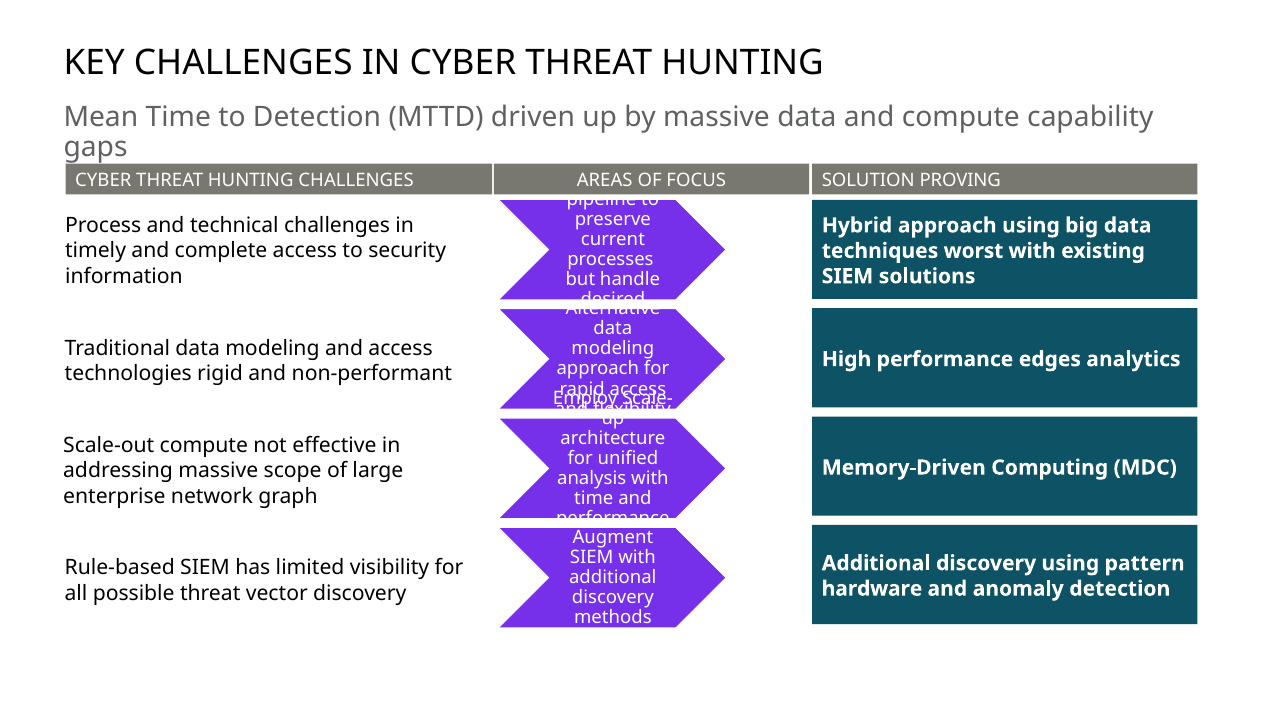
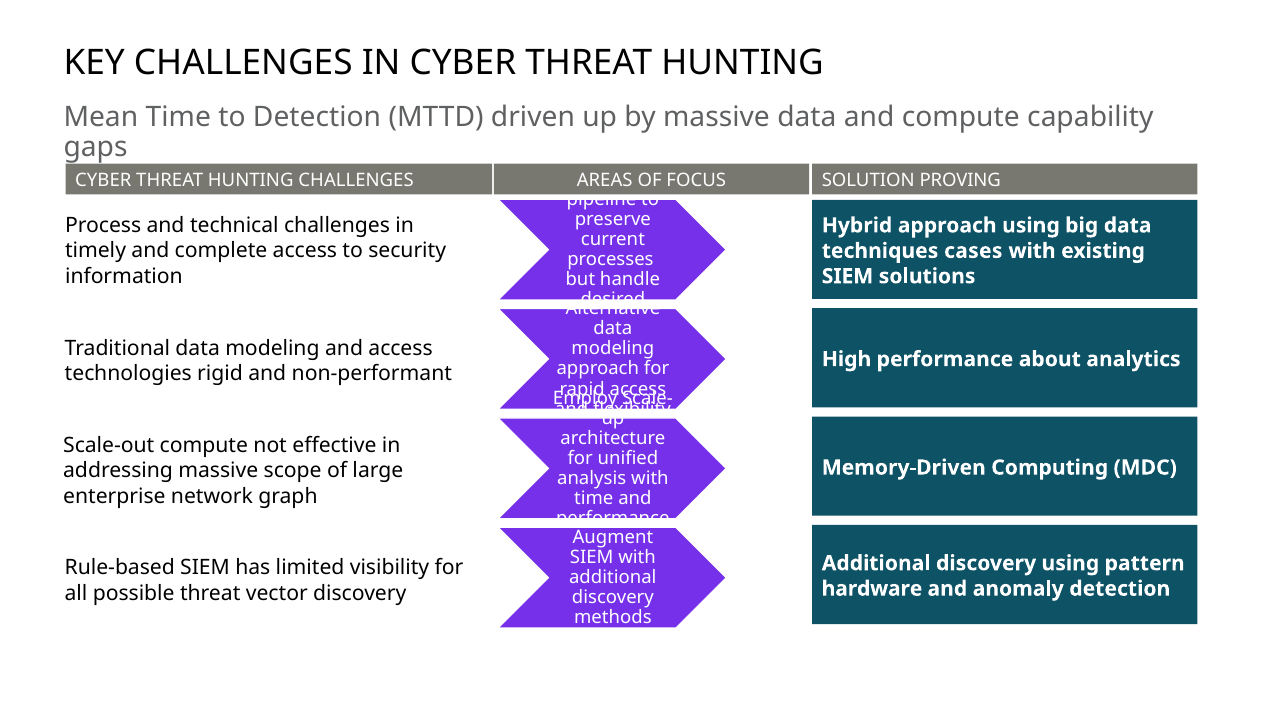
worst: worst -> cases (973, 251)
edges: edges -> about (1050, 359)
